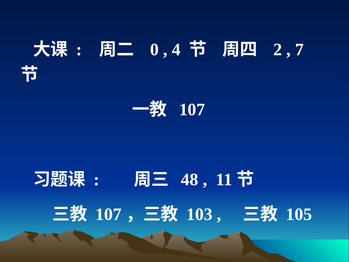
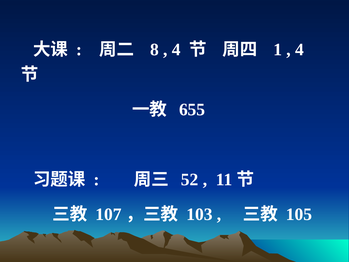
0: 0 -> 8 (154, 50)
2: 2 -> 1 (278, 50)
7: 7 -> 4 (300, 50)
107: 107 -> 655 (192, 110)
48: 48 -> 52 (190, 179)
